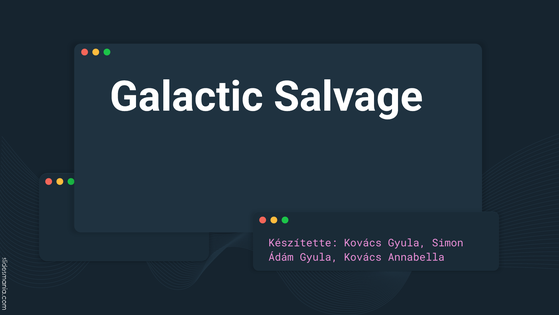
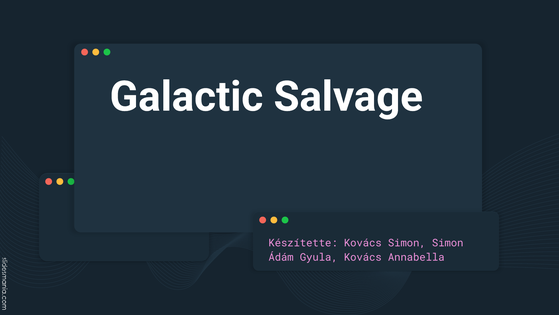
Kovács Gyula: Gyula -> Simon (407, 243)
